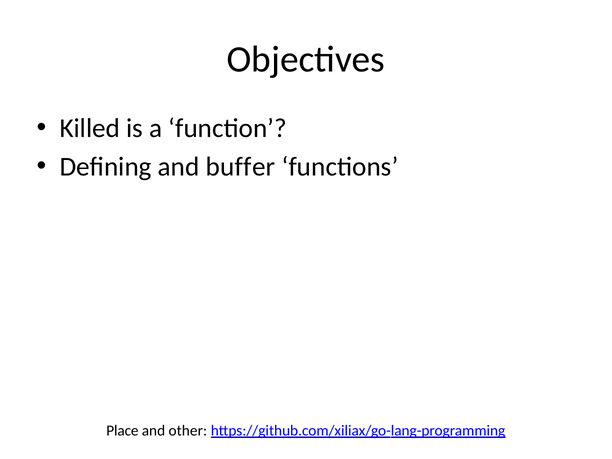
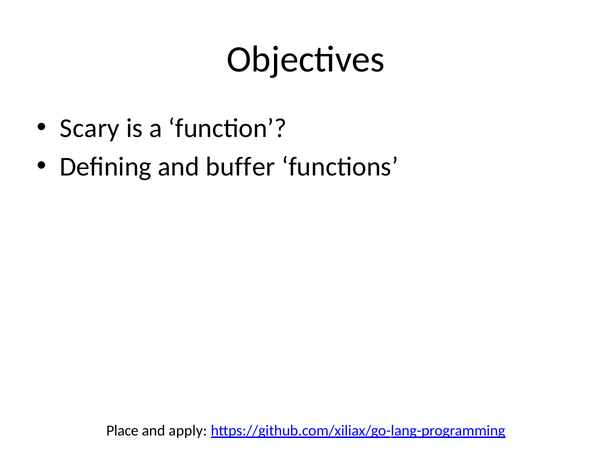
Killed: Killed -> Scary (90, 128)
other: other -> apply (188, 431)
